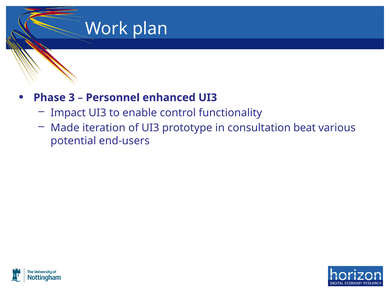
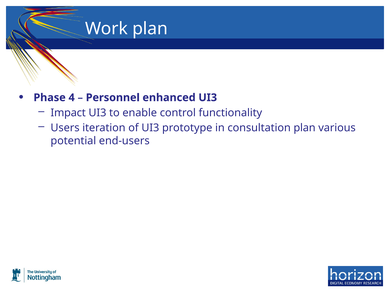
3: 3 -> 4 (72, 98)
Made: Made -> Users (65, 128)
consultation beat: beat -> plan (305, 128)
